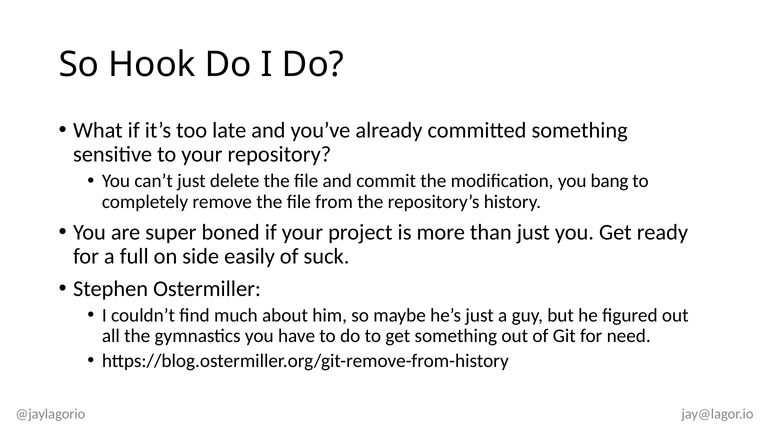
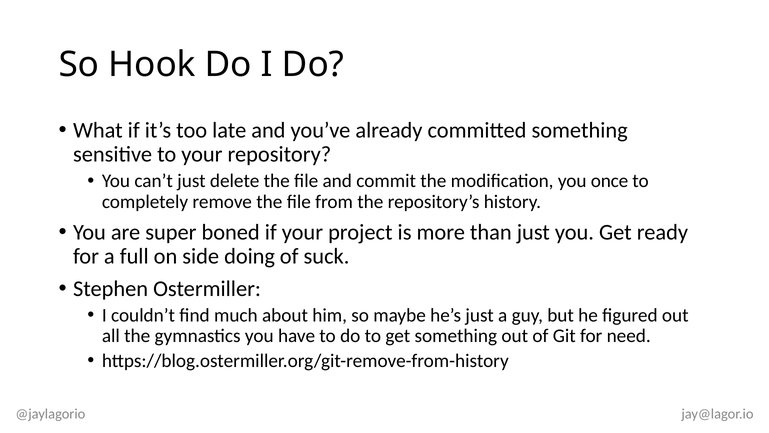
bang: bang -> once (610, 181)
easily: easily -> doing (250, 256)
